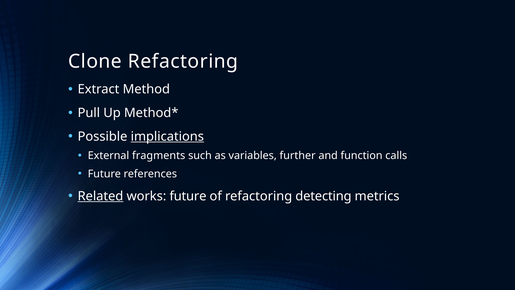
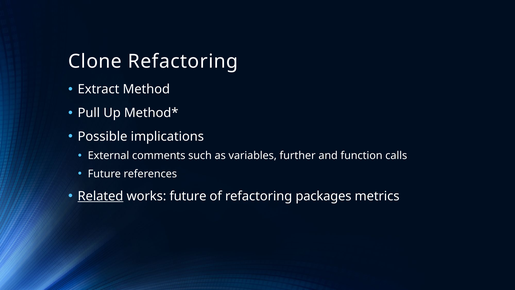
implications underline: present -> none (167, 136)
fragments: fragments -> comments (159, 156)
detecting: detecting -> packages (323, 196)
